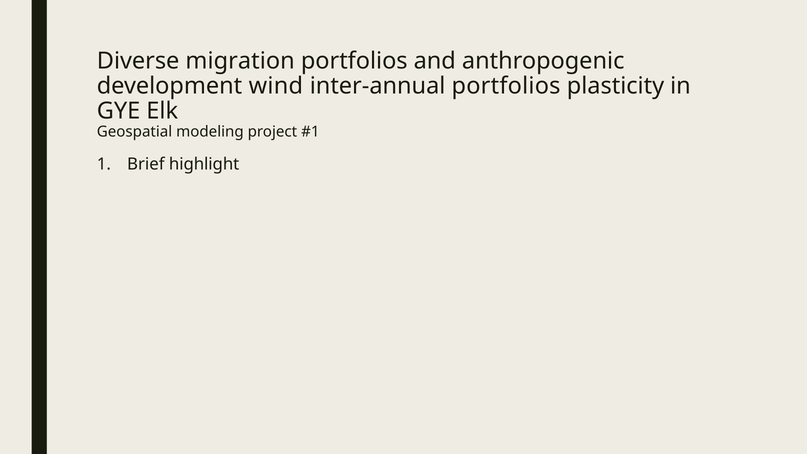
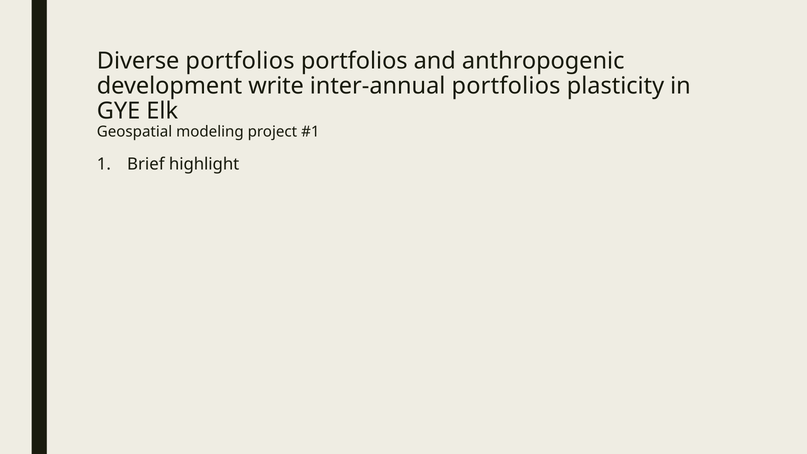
Diverse migration: migration -> portfolios (240, 61)
wind: wind -> write (276, 86)
